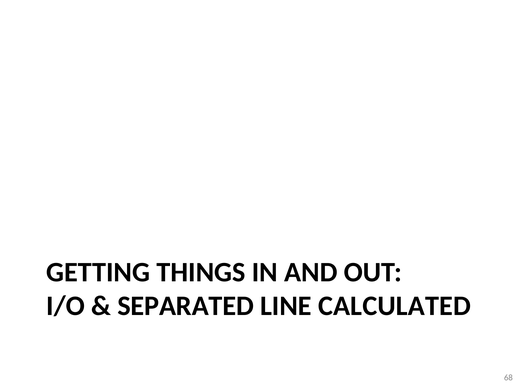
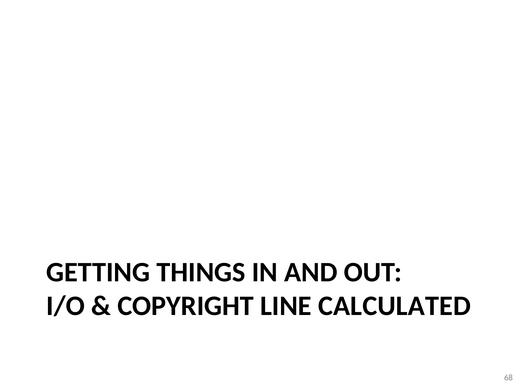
SEPARATED: SEPARATED -> COPYRIGHT (186, 306)
